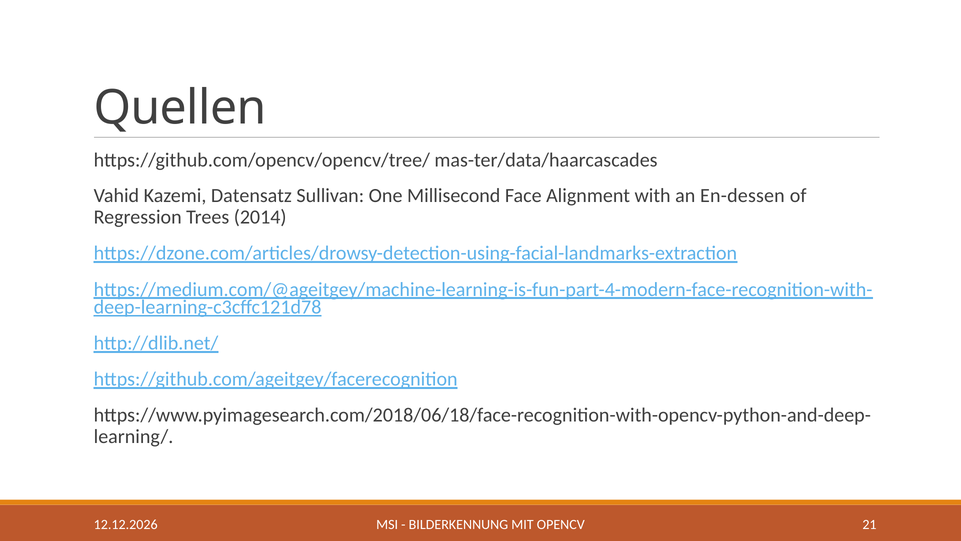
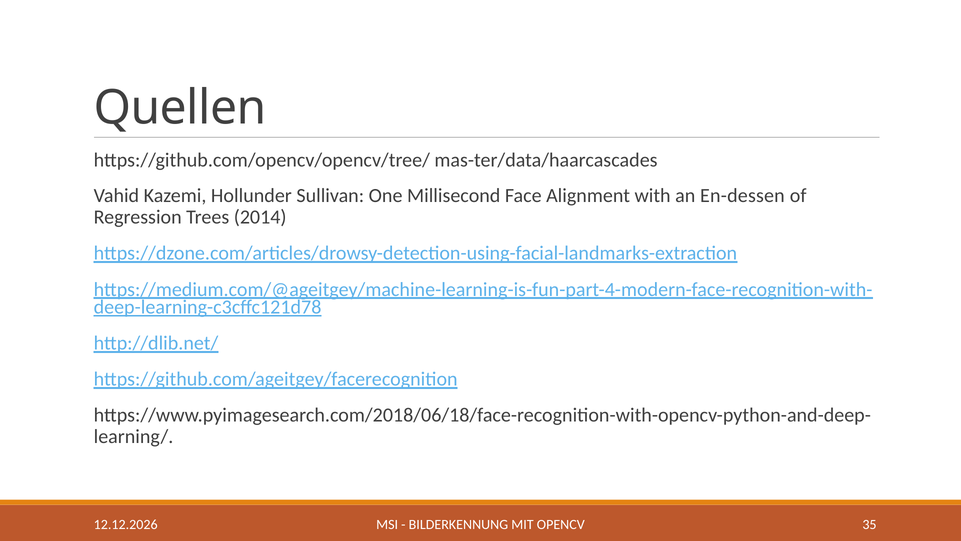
Datensatz: Datensatz -> Hollunder (251, 195)
21: 21 -> 35 (869, 524)
